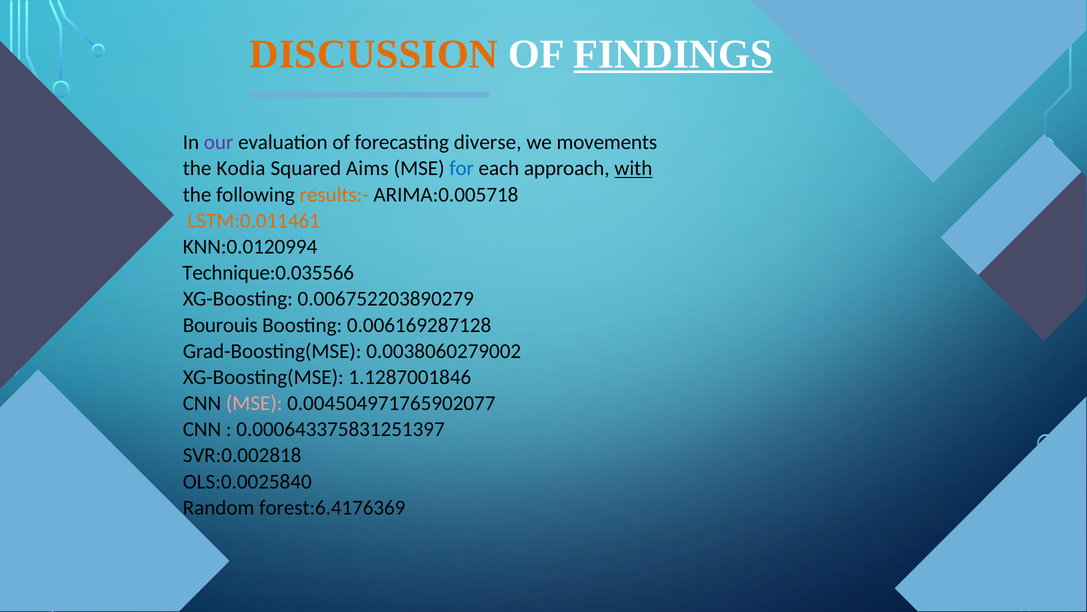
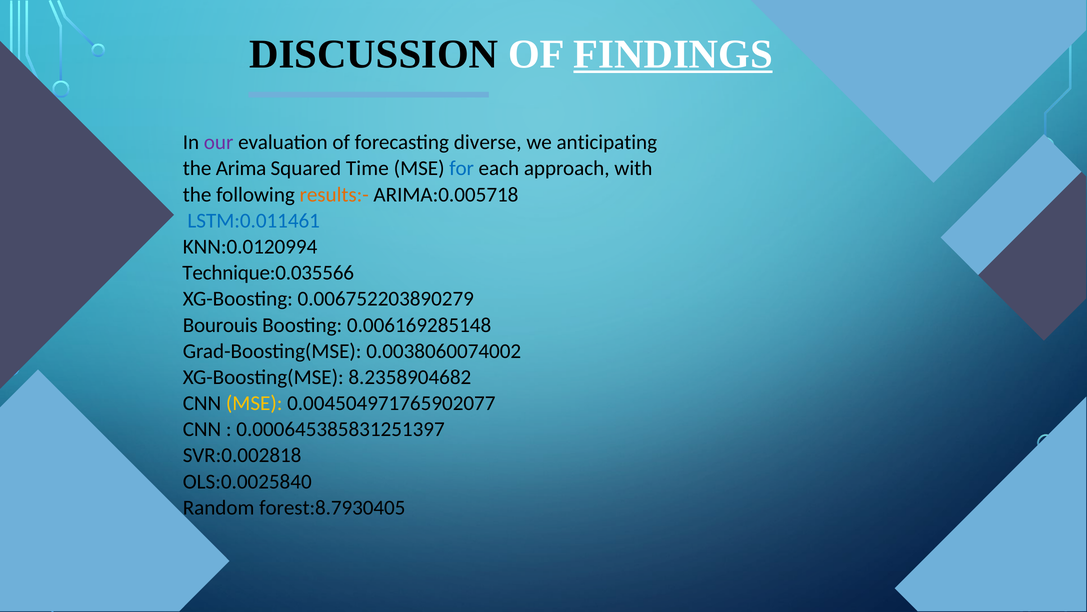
DISCUSSION colour: orange -> black (374, 54)
movements: movements -> anticipating (607, 142)
Kodia: Kodia -> Arima (241, 168)
Aims: Aims -> Time (367, 168)
with underline: present -> none (633, 168)
LSTM:0.011461 colour: orange -> blue (254, 221)
0.006169287128: 0.006169287128 -> 0.006169285148 (419, 325)
0.0038060279002: 0.0038060279002 -> 0.0038060074002 (444, 351)
1.1287001846: 1.1287001846 -> 8.2358904682 (410, 377)
MSE colour: pink -> yellow (254, 403)
0.000643375831251397: 0.000643375831251397 -> 0.000645385831251397 (341, 429)
forest:6.4176369: forest:6.4176369 -> forest:8.7930405 (332, 508)
